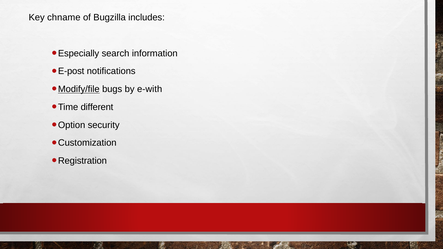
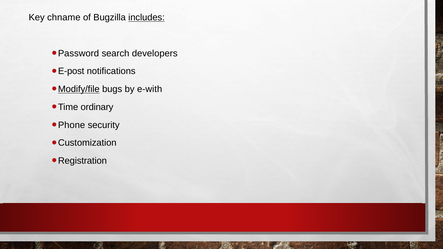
includes underline: none -> present (147, 18)
Especially: Especially -> Password (79, 53)
information: information -> developers (155, 53)
different: different -> ordinary (97, 107)
Option: Option -> Phone (72, 125)
